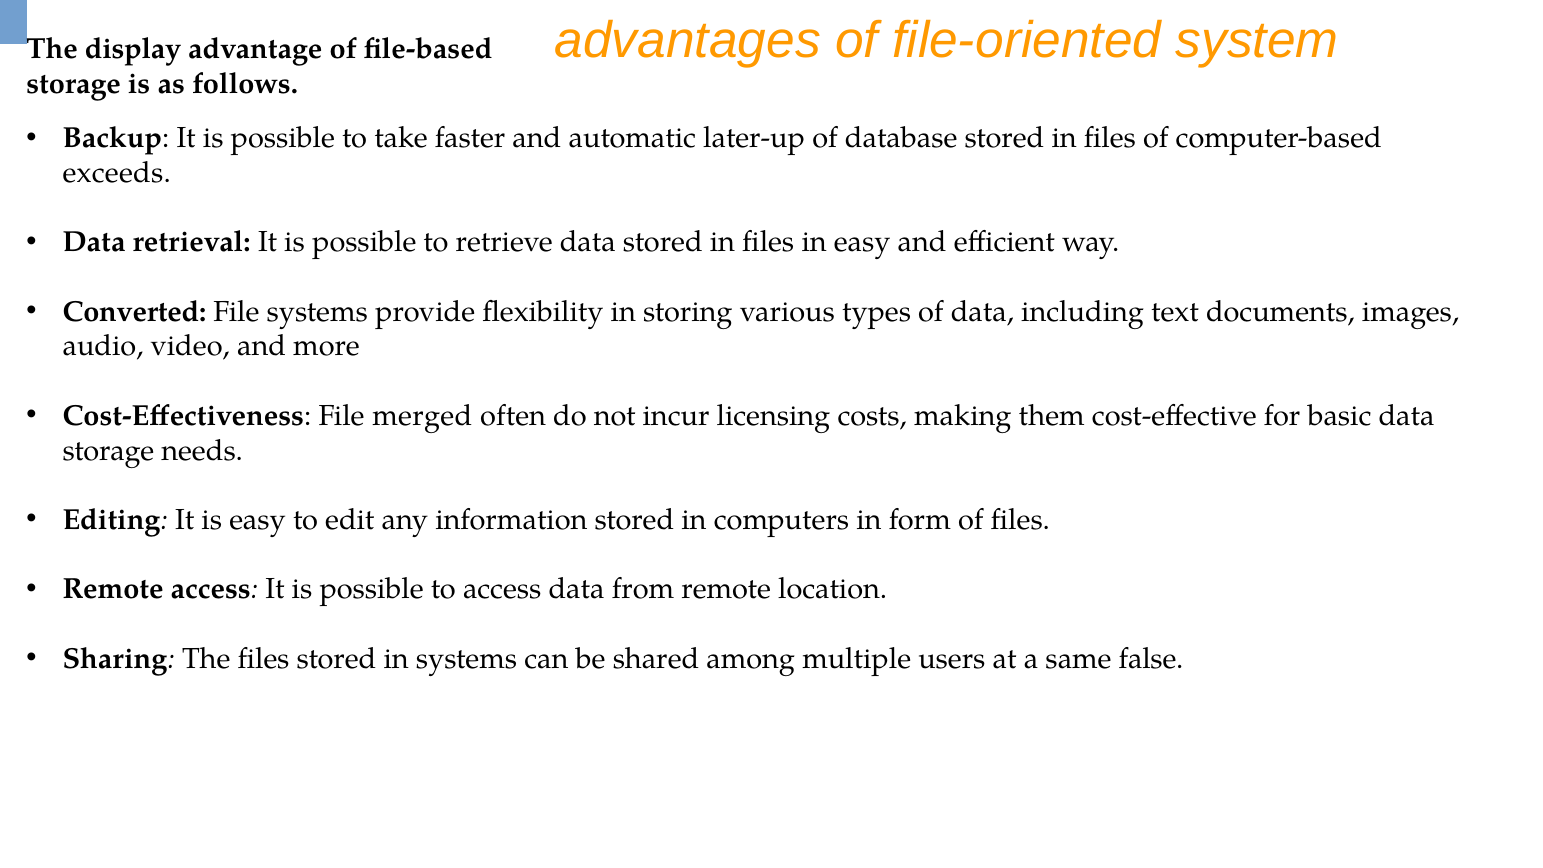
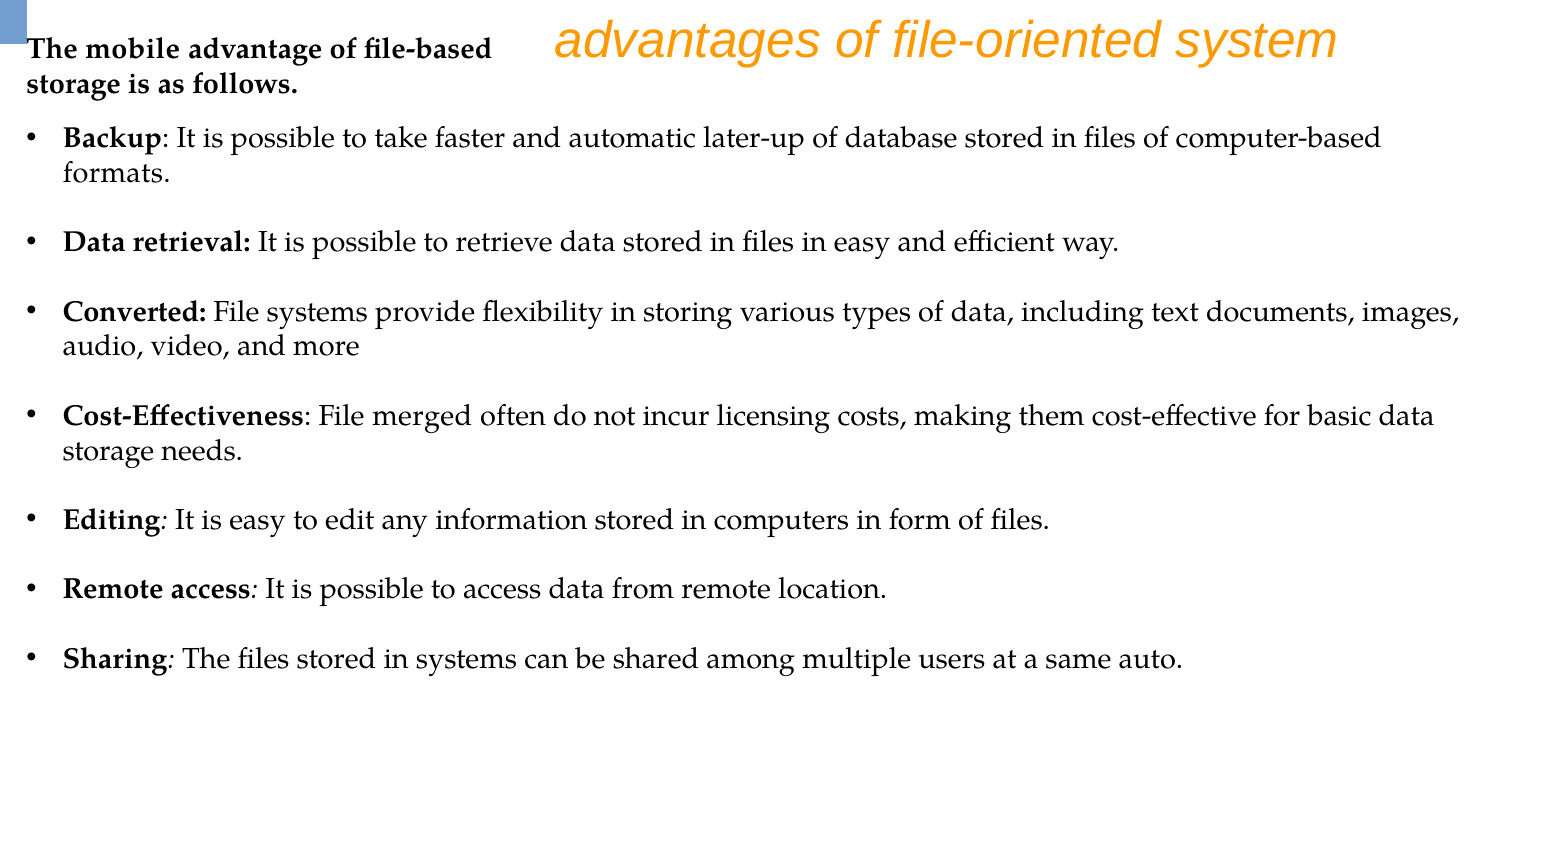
display: display -> mobile (133, 49)
exceeds: exceeds -> formats (117, 173)
false: false -> auto (1151, 659)
